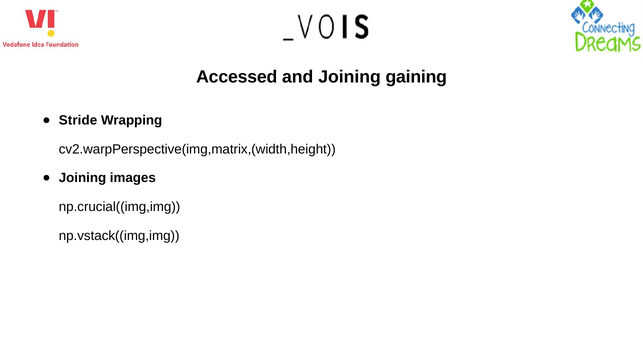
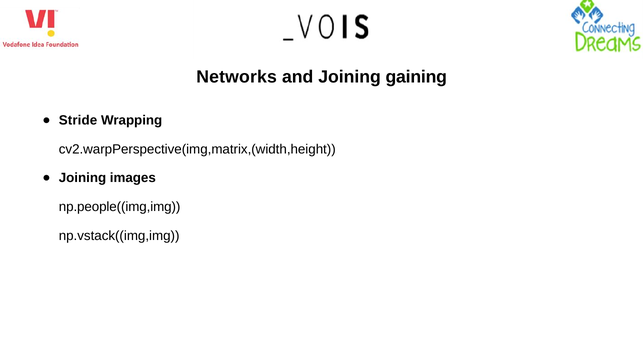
Accessed: Accessed -> Networks (237, 77)
np.crucial((img,img: np.crucial((img,img -> np.people((img,img (120, 207)
